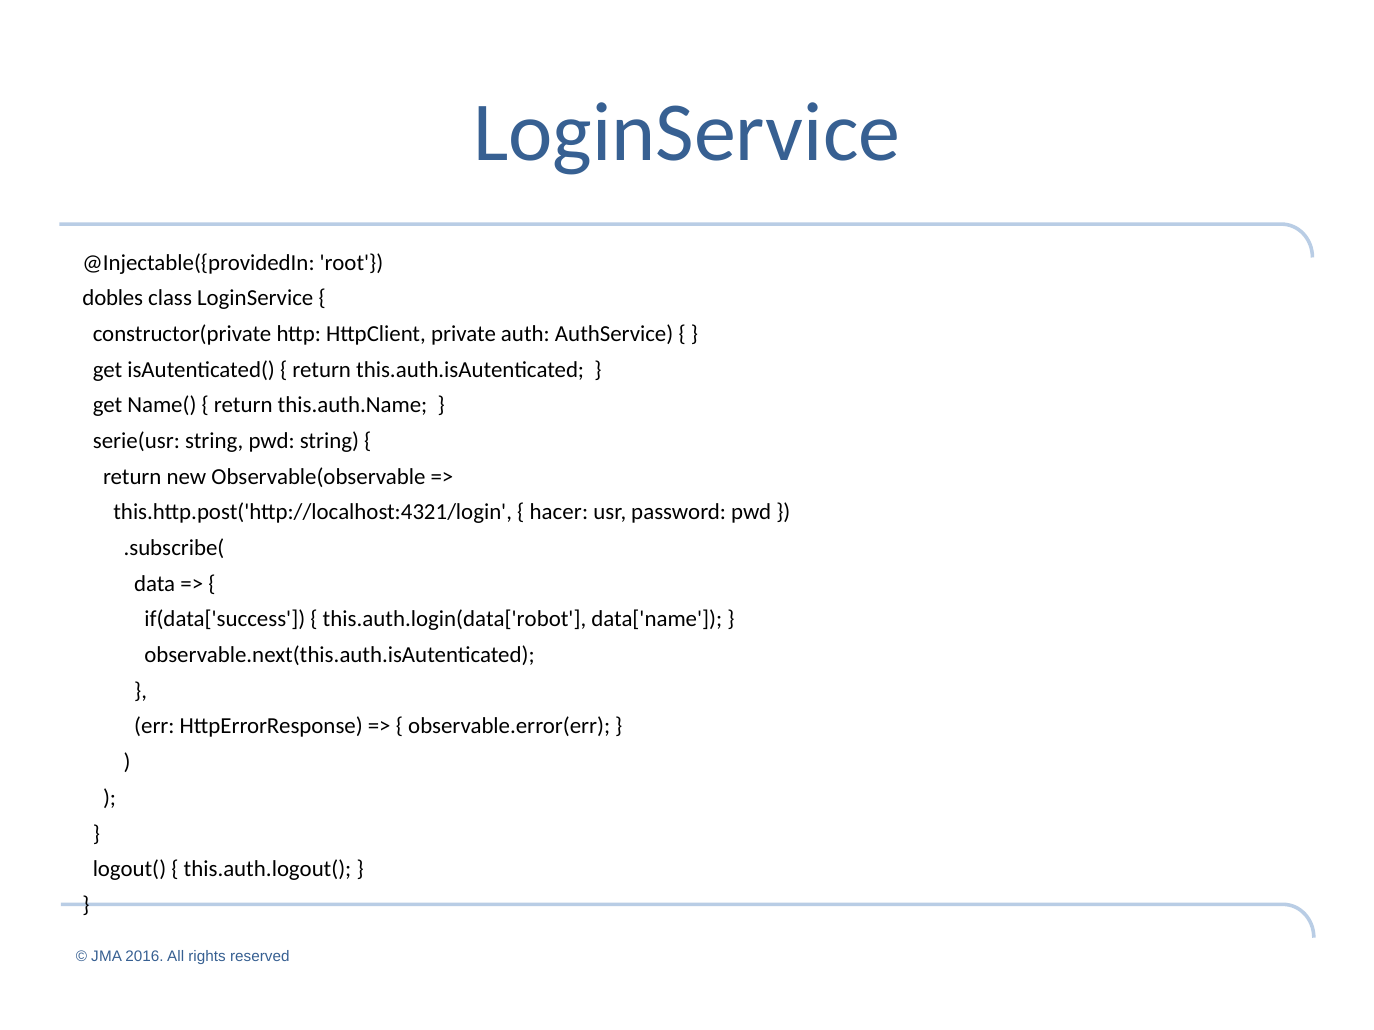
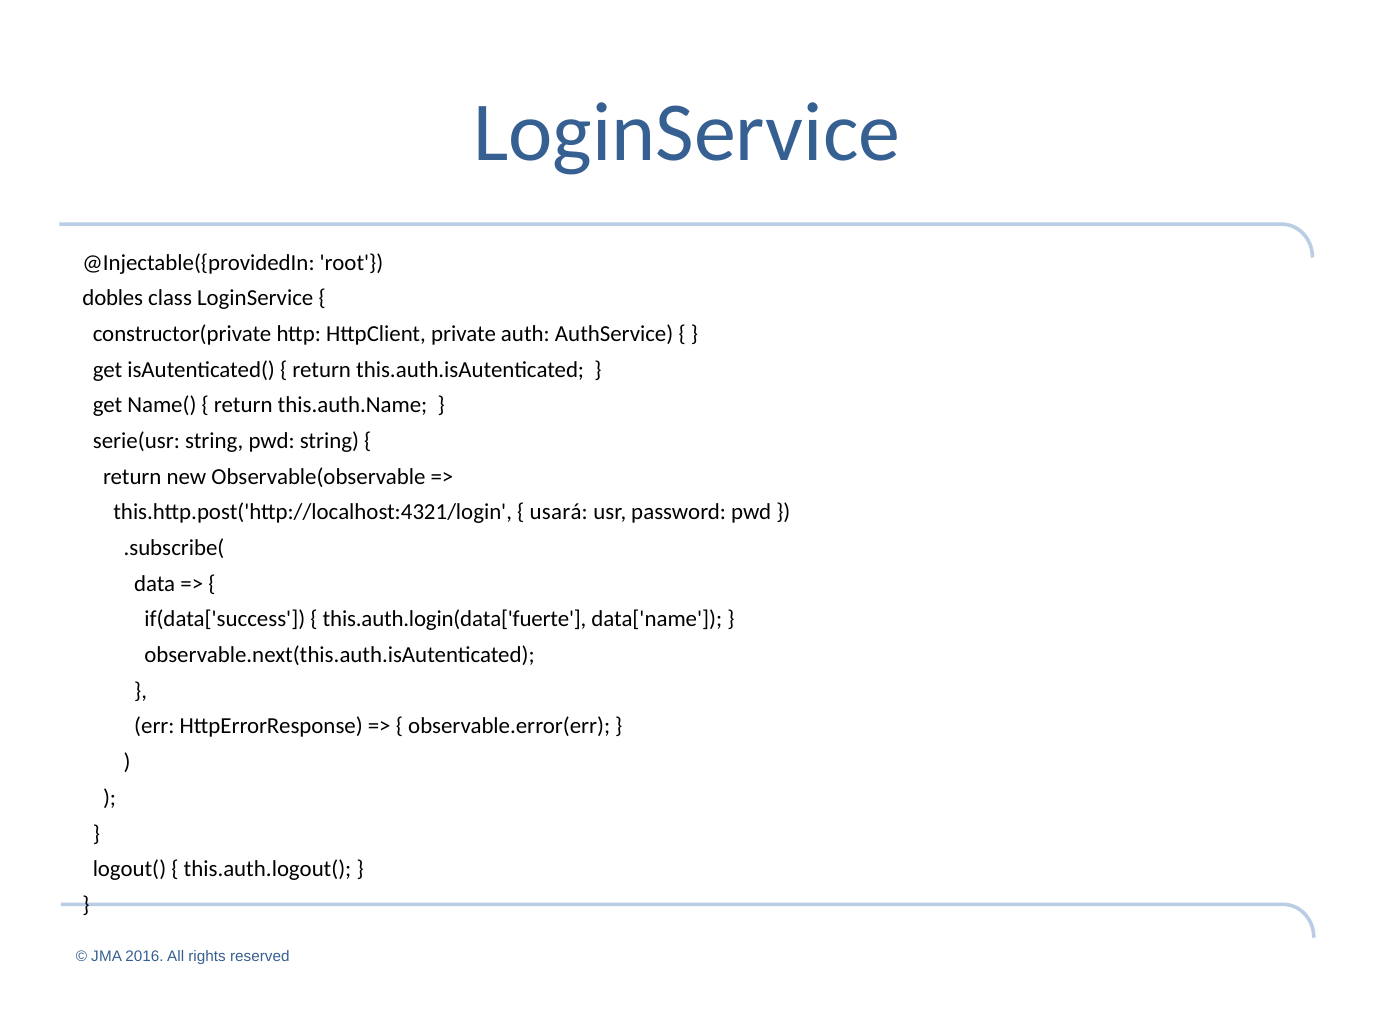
hacer: hacer -> usará (559, 513)
this.auth.login(data['robot: this.auth.login(data['robot -> this.auth.login(data['fuerte (455, 620)
